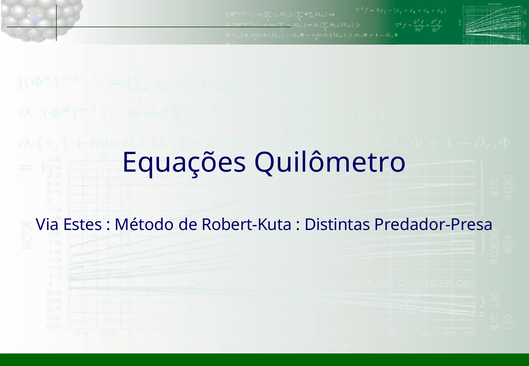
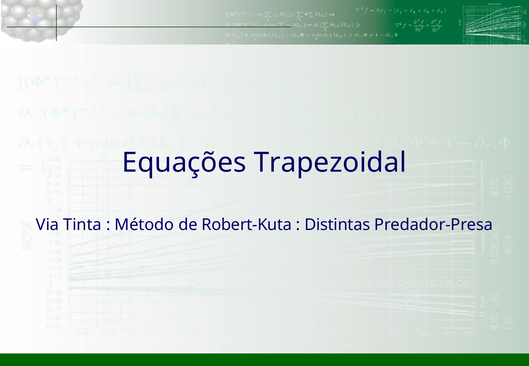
Quilômetro: Quilômetro -> Trapezoidal (330, 163)
Estes: Estes -> Tinta (82, 225)
